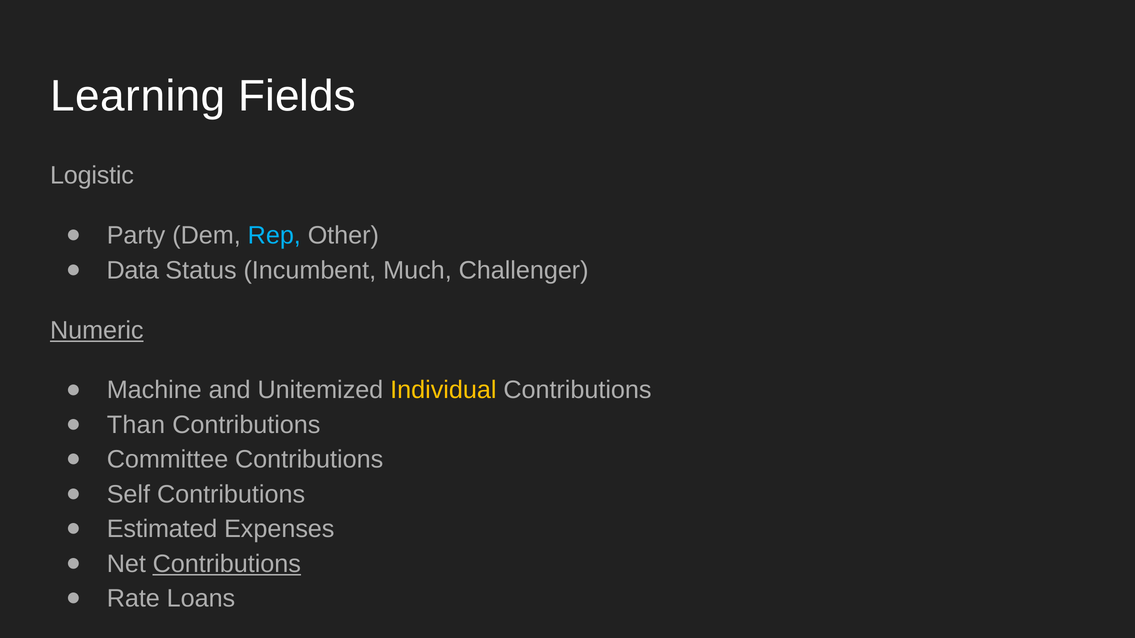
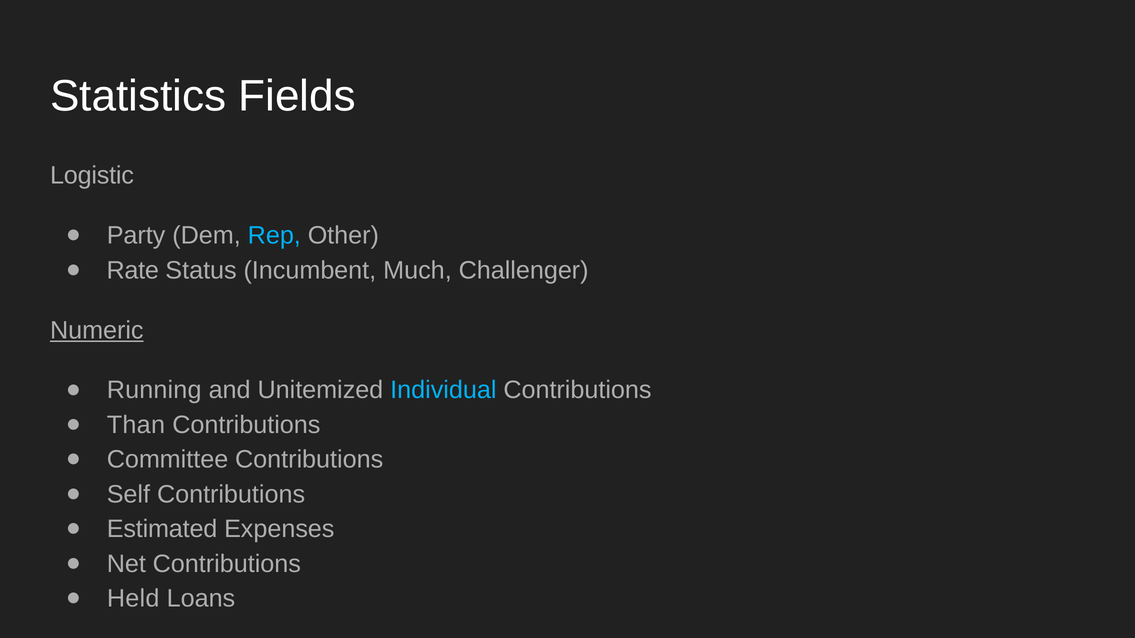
Learning: Learning -> Statistics (138, 96)
Data: Data -> Rate (133, 271)
Machine: Machine -> Running (154, 390)
Individual colour: yellow -> light blue (443, 390)
Contributions underline: present -> none (227, 564)
Rate: Rate -> Held (133, 599)
